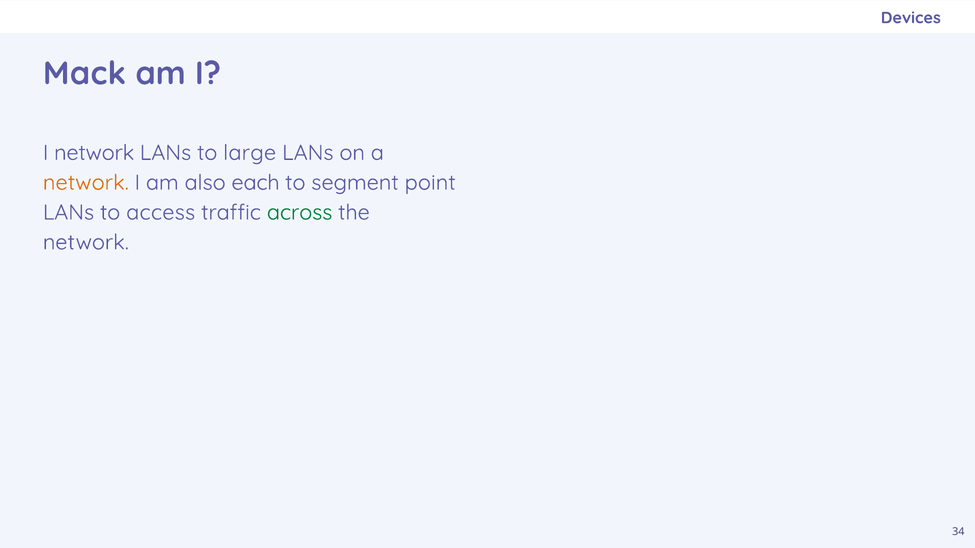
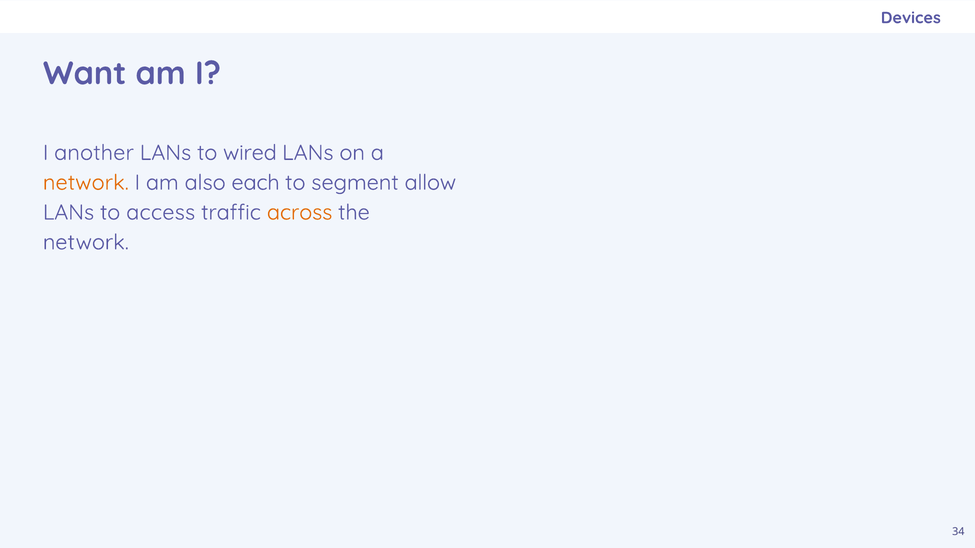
Mack: Mack -> Want (85, 74)
I network: network -> another (94, 153)
large: large -> wired (250, 153)
point: point -> allow (430, 183)
across colour: green -> orange (300, 213)
